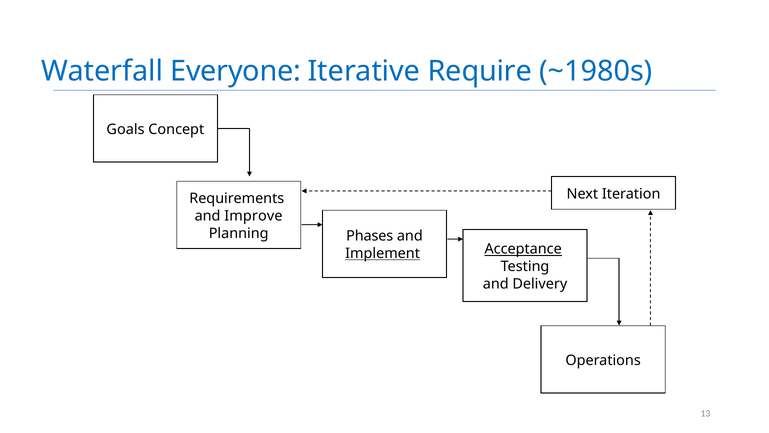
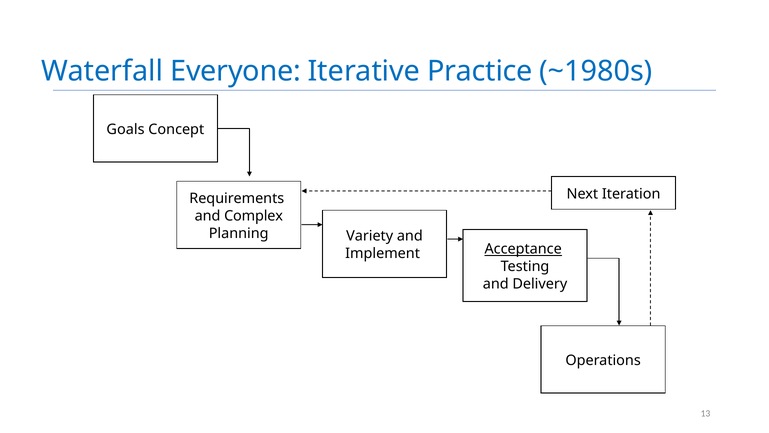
Require: Require -> Practice (480, 71)
Improve: Improve -> Complex (254, 216)
Phases: Phases -> Variety (370, 236)
Implement underline: present -> none (383, 253)
